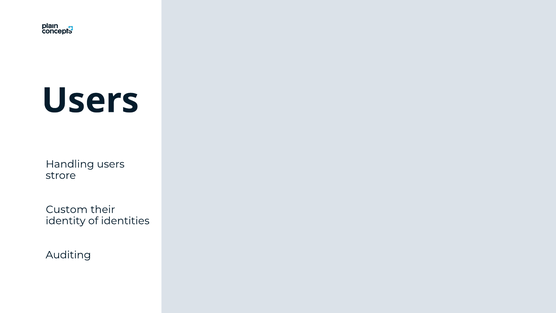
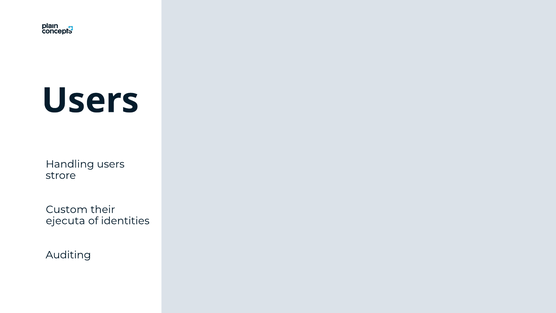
identity: identity -> ejecuta (65, 221)
